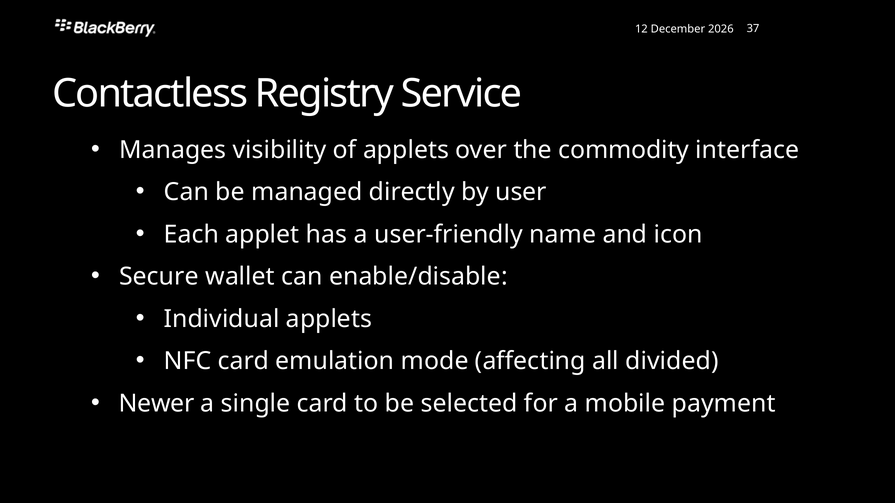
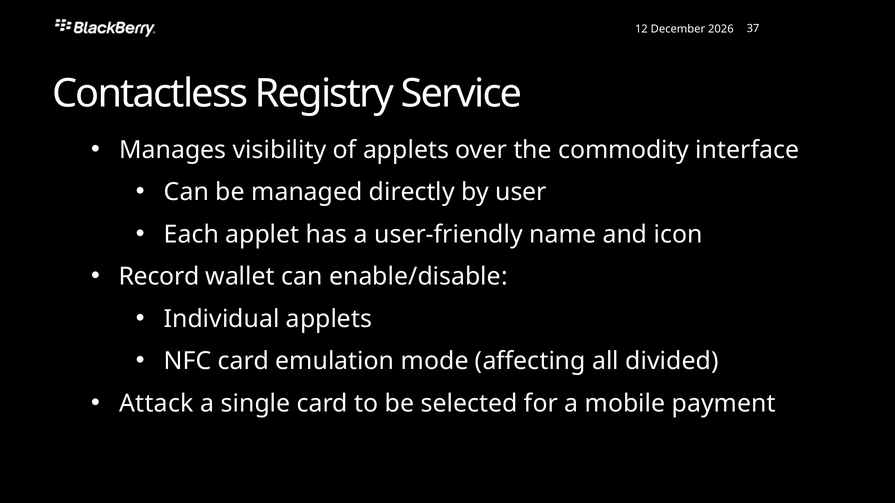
Secure: Secure -> Record (159, 277)
Newer: Newer -> Attack (156, 404)
